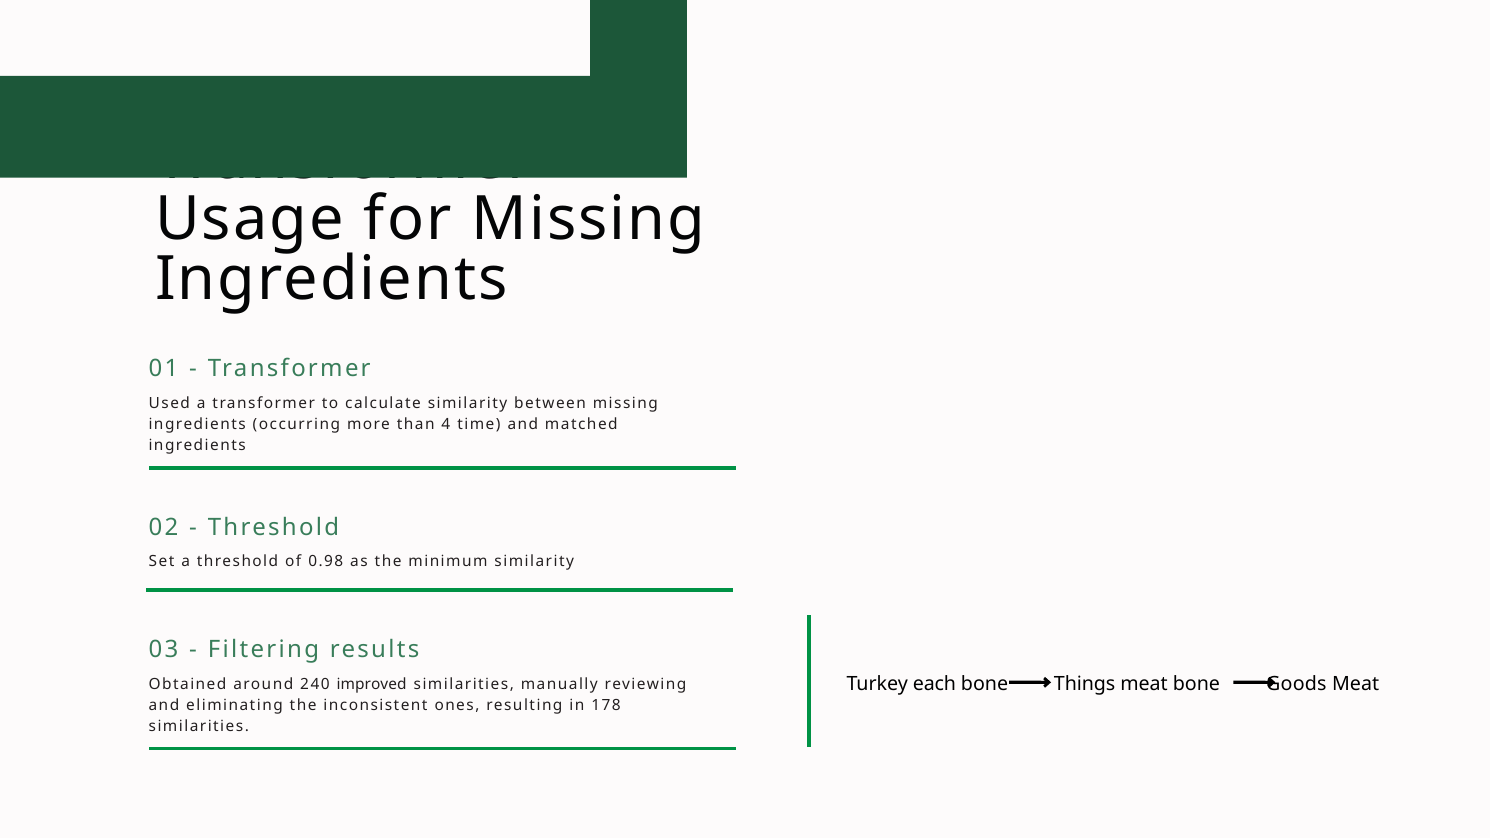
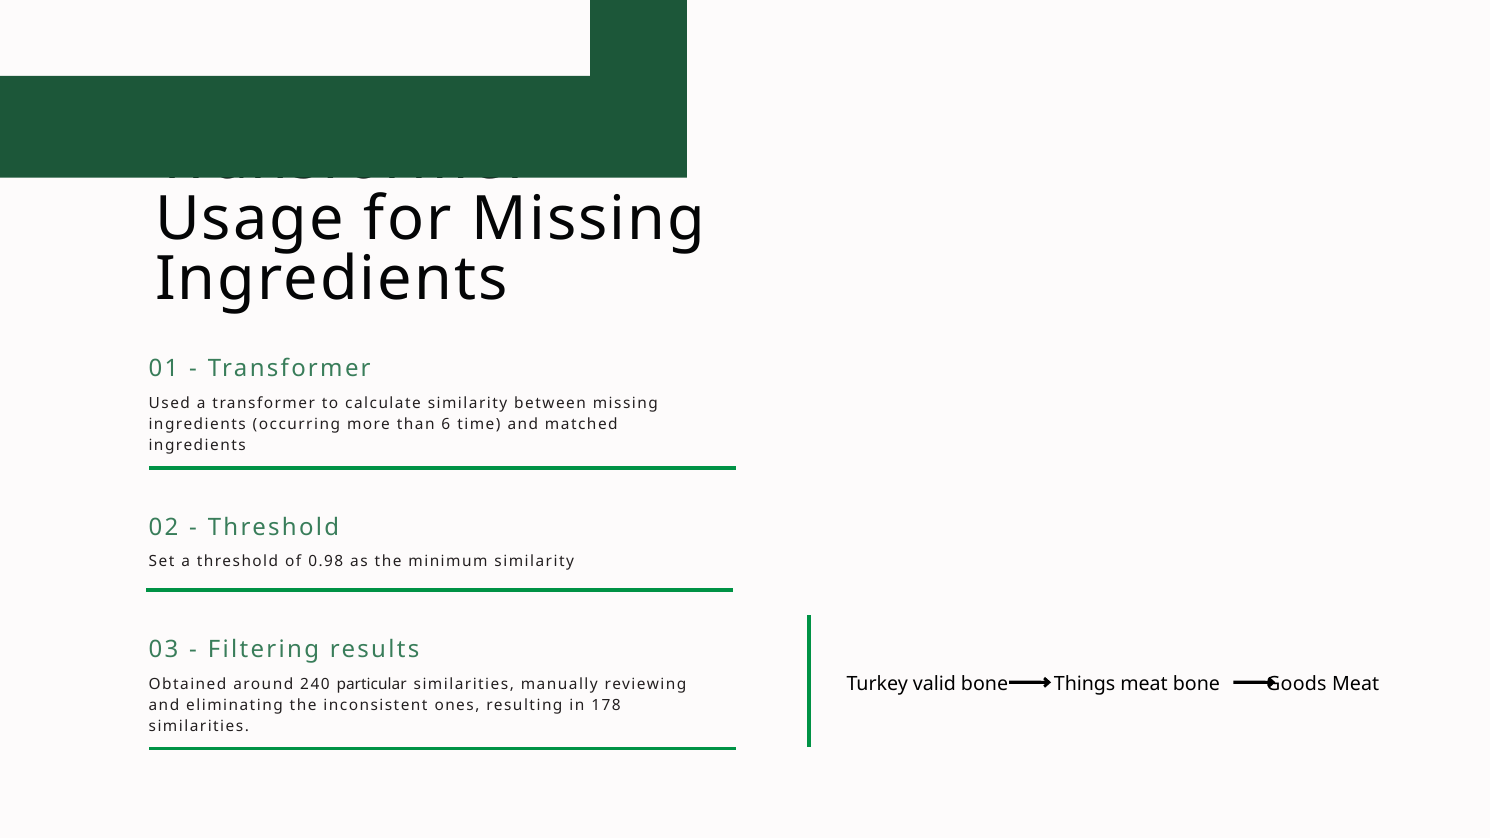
4: 4 -> 6 (446, 425)
each: each -> valid (934, 684)
improved: improved -> particular (372, 684)
